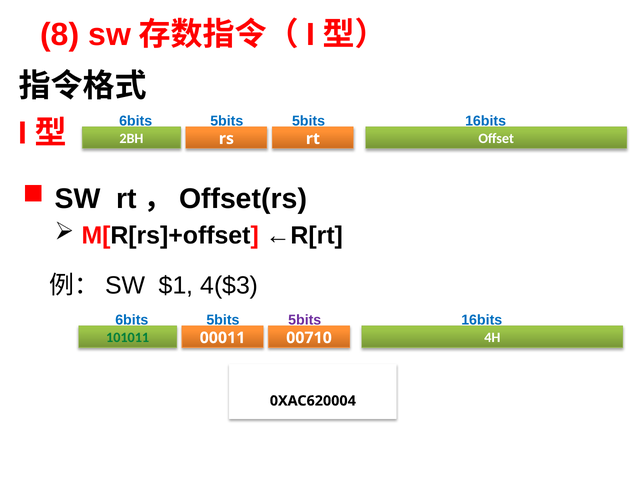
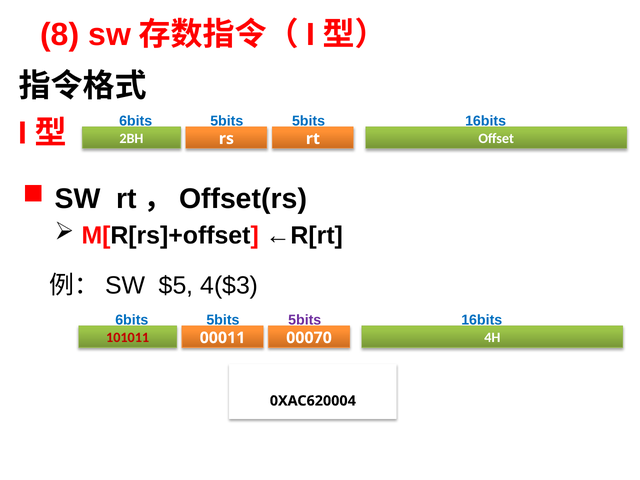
$1: $1 -> $5 (176, 286)
101011 colour: green -> red (128, 338)
00710: 00710 -> 00070 (309, 338)
